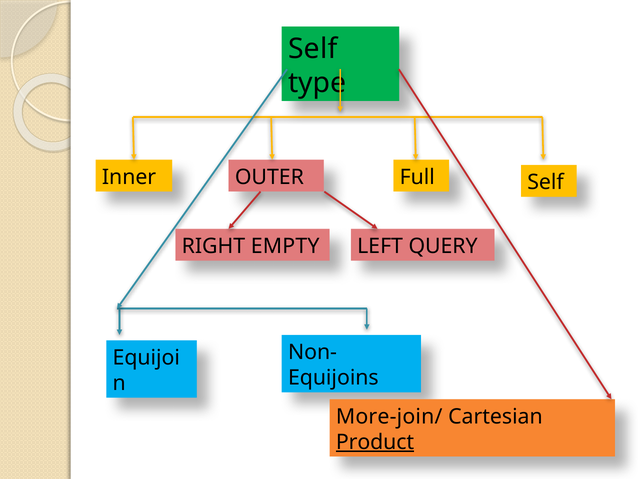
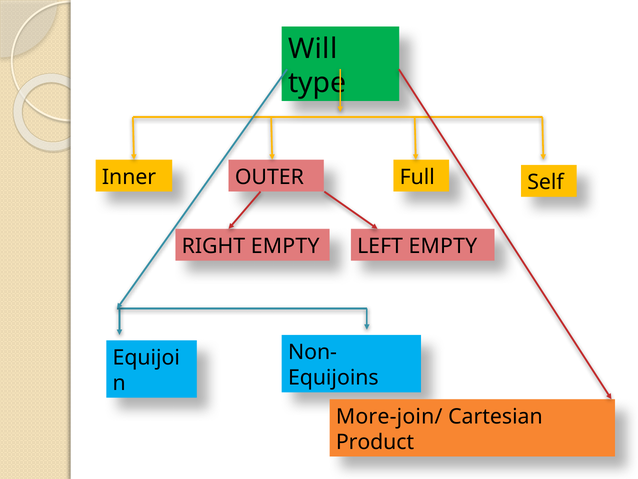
Self: Self -> Will (313, 49)
LEFT QUERY: QUERY -> EMPTY (443, 246)
Product underline: present -> none (375, 442)
